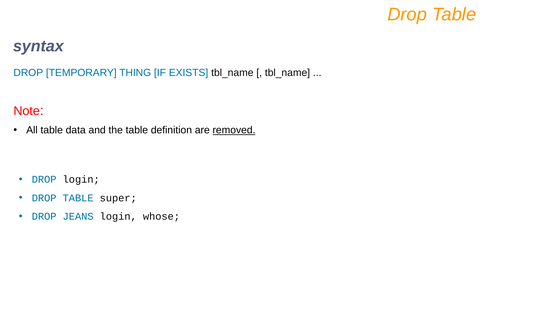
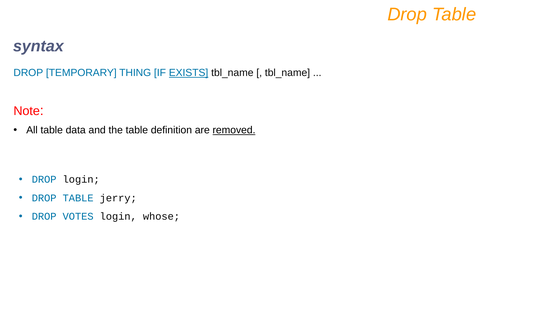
EXISTS underline: none -> present (189, 73)
super: super -> jerry (118, 198)
JEANS: JEANS -> VOTES (78, 216)
